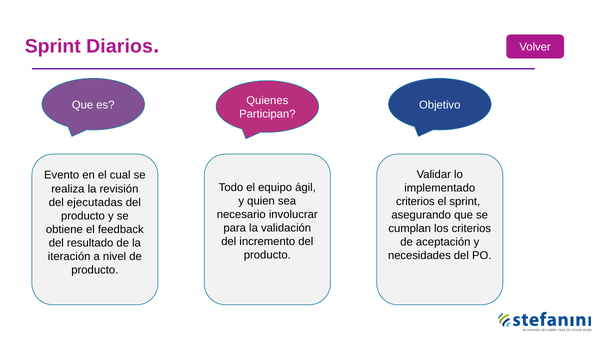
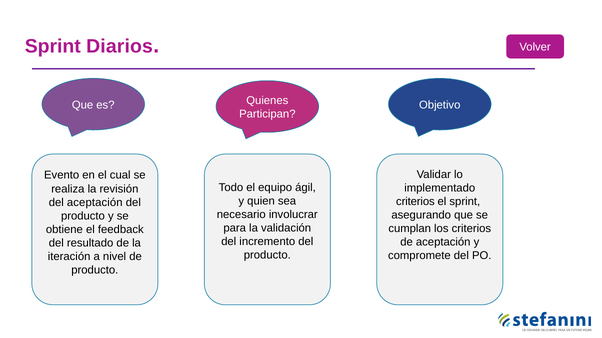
del ejecutadas: ejecutadas -> aceptación (95, 203)
necesidades: necesidades -> compromete (419, 256)
